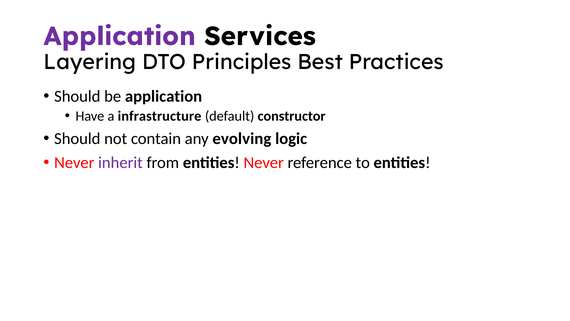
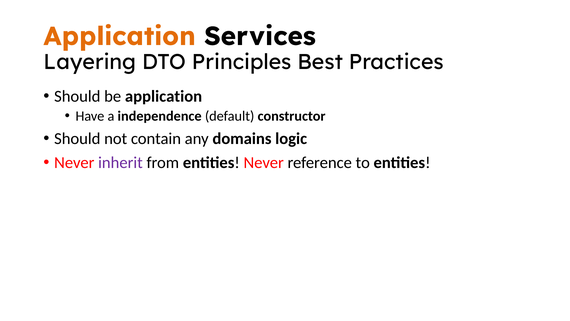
Application colour: purple -> orange (120, 36)
infrastructure: infrastructure -> independence (160, 116)
evolving: evolving -> domains (242, 139)
